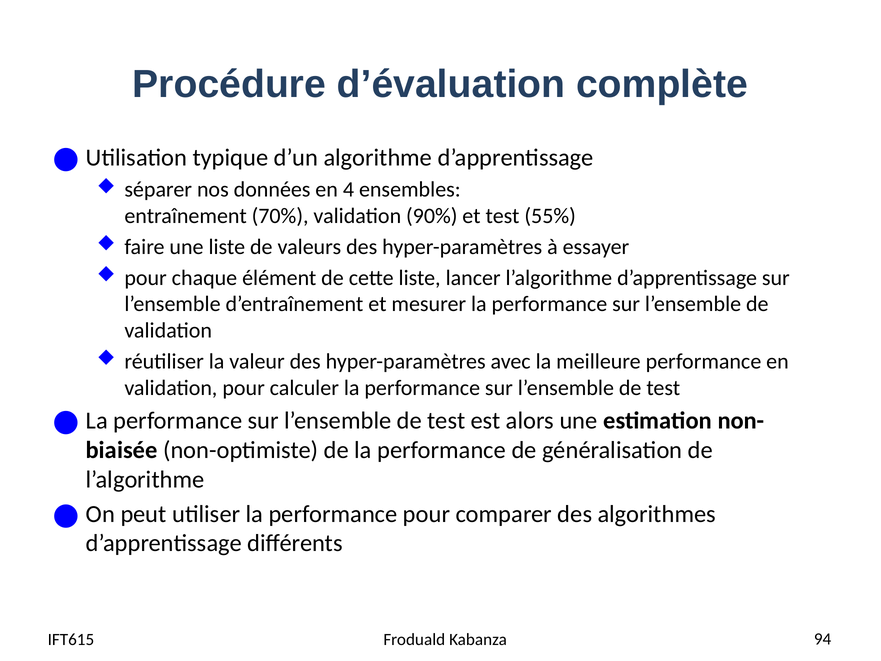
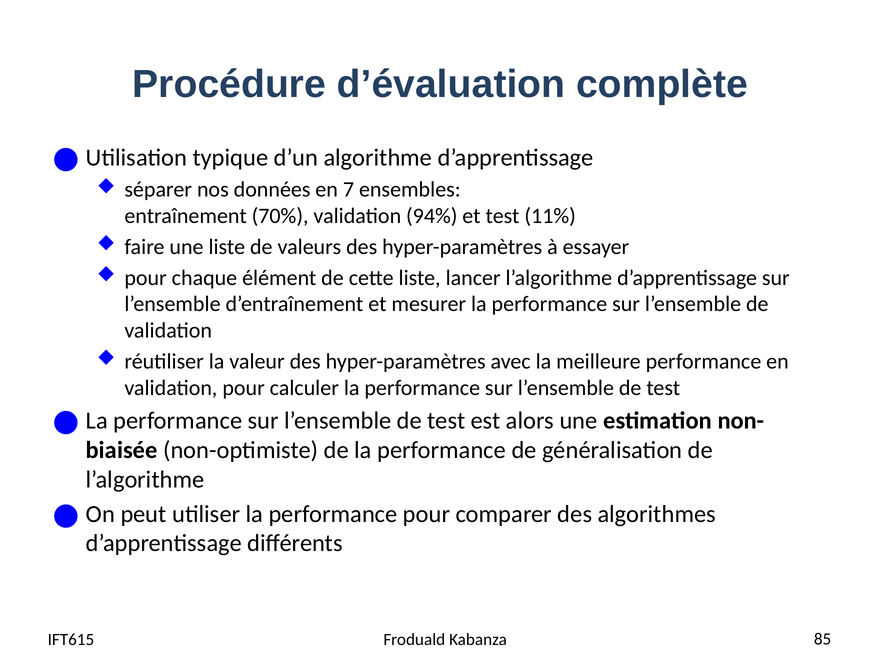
4: 4 -> 7 (348, 190)
90%: 90% -> 94% (432, 216)
55%: 55% -> 11% (550, 216)
94: 94 -> 85 (823, 639)
